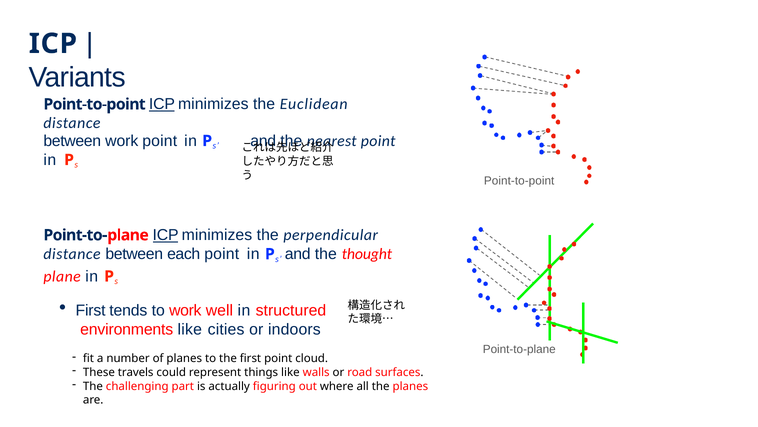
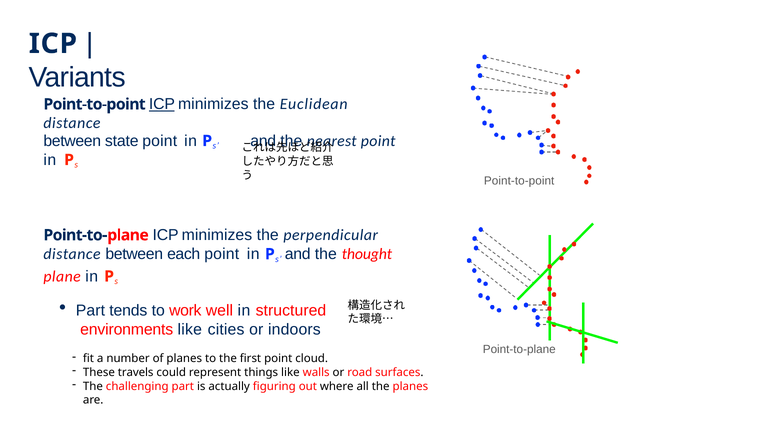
between work: work -> state (122, 141)
ICP underline: present -> none (166, 235)
First: First -> Part (90, 310)
